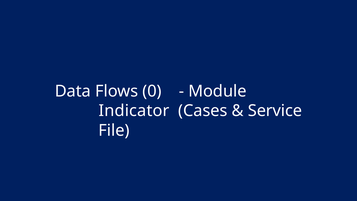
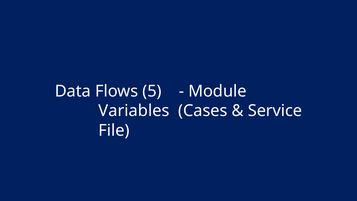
0: 0 -> 5 (152, 91)
Indicator: Indicator -> Variables (134, 111)
